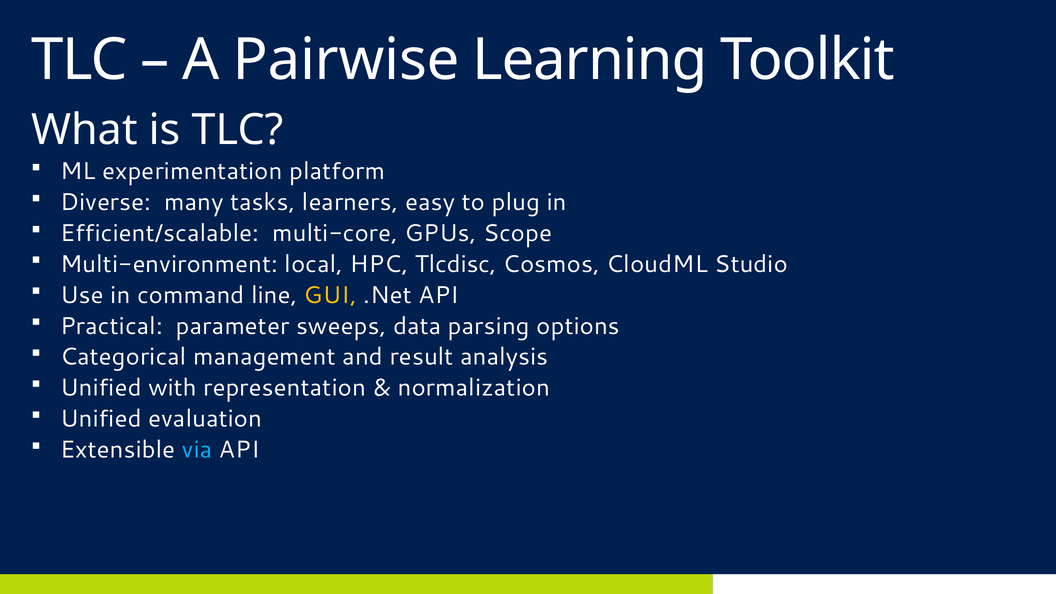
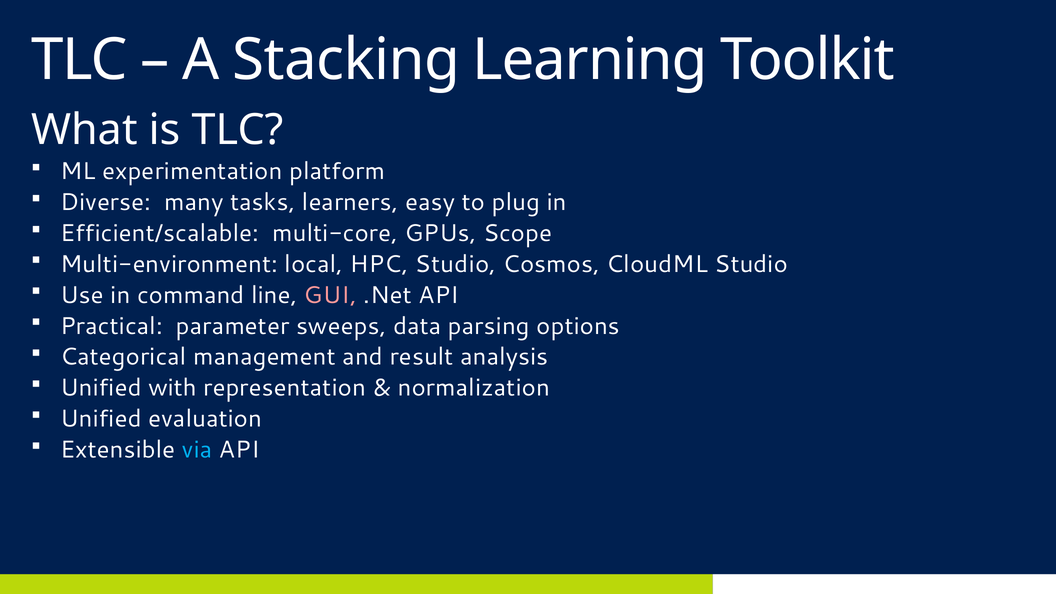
Pairwise: Pairwise -> Stacking (346, 60)
HPC Tlcdisc: Tlcdisc -> Studio (455, 264)
GUI colour: yellow -> pink (330, 295)
